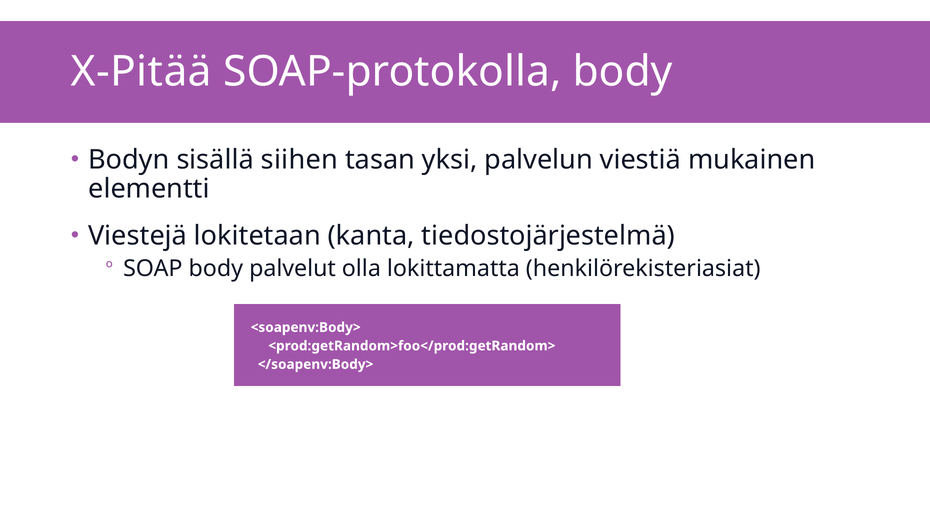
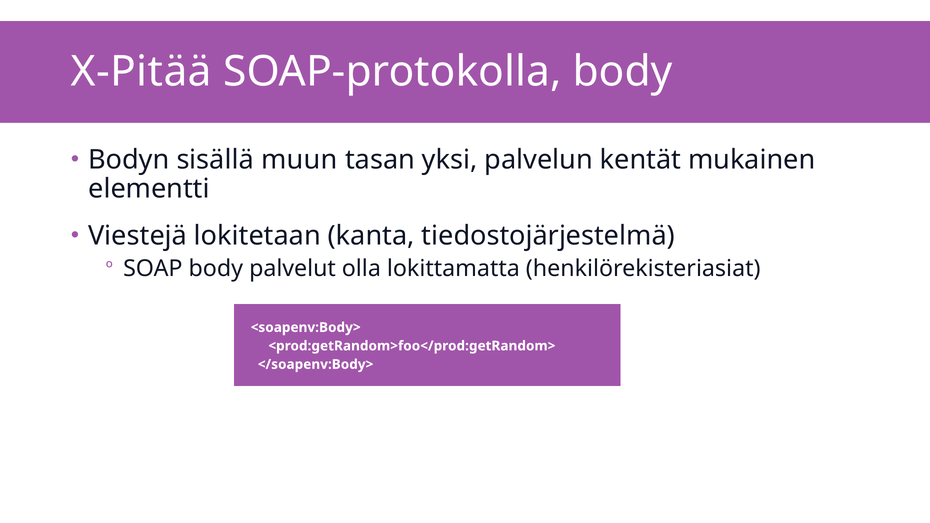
siihen: siihen -> muun (299, 160)
viestiä: viestiä -> kentät (640, 160)
